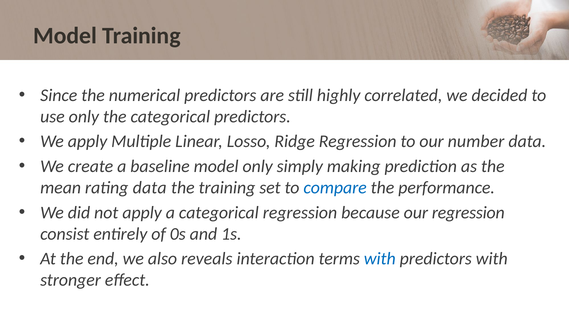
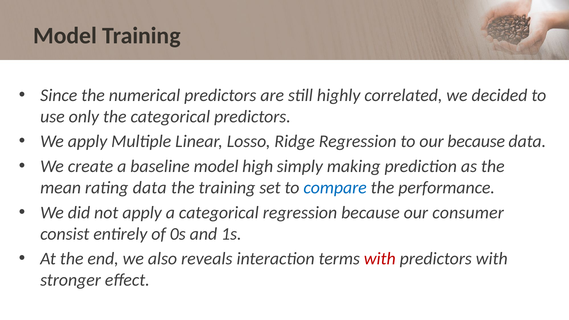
our number: number -> because (476, 141)
model only: only -> high (258, 166)
our regression: regression -> consumer (468, 213)
with colour: blue -> red (380, 259)
